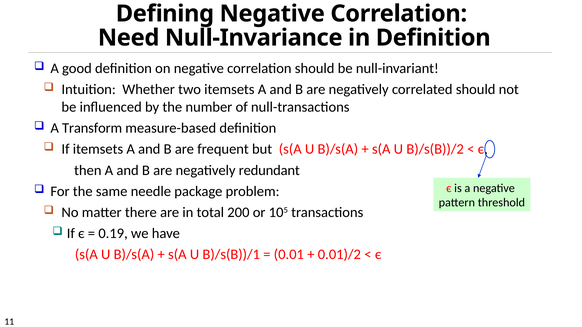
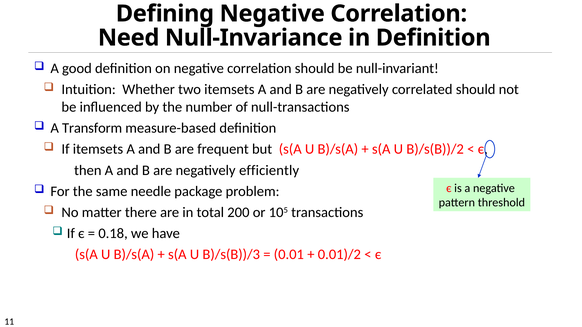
redundant: redundant -> efficiently (269, 170)
0.19: 0.19 -> 0.18 (113, 234)
B)/s(B))/1: B)/s(B))/1 -> B)/s(B))/3 (231, 255)
